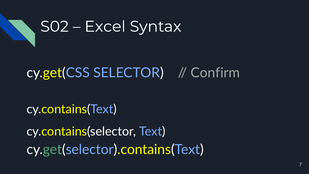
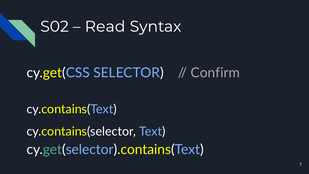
Excel: Excel -> Read (105, 27)
